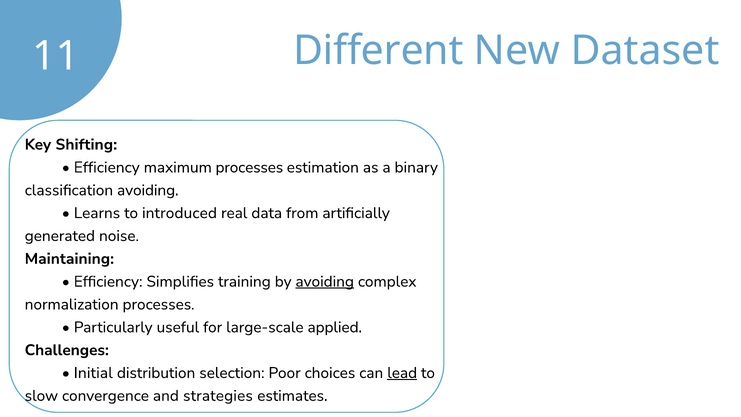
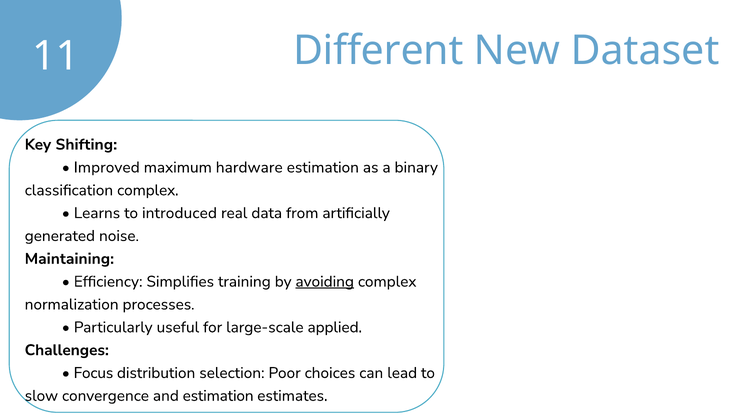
Efficiency: Efficiency -> Improved (107, 167)
maximum processes: processes -> hardware (249, 167)
classification avoiding: avoiding -> complex (148, 190)
Initial: Initial -> Focus (93, 373)
lead underline: present -> none (402, 373)
and strategies: strategies -> estimation (218, 396)
